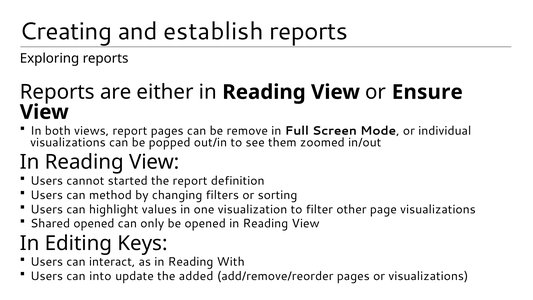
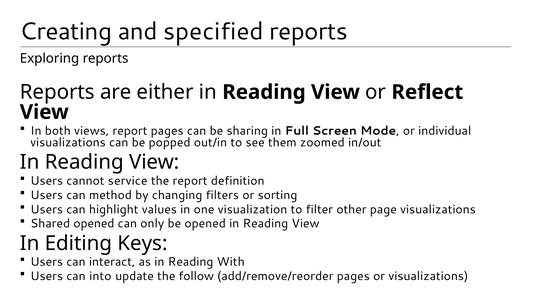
establish: establish -> specified (213, 31)
Ensure: Ensure -> Reflect (427, 92)
remove: remove -> sharing (247, 131)
started: started -> service (128, 181)
added: added -> follow (196, 276)
